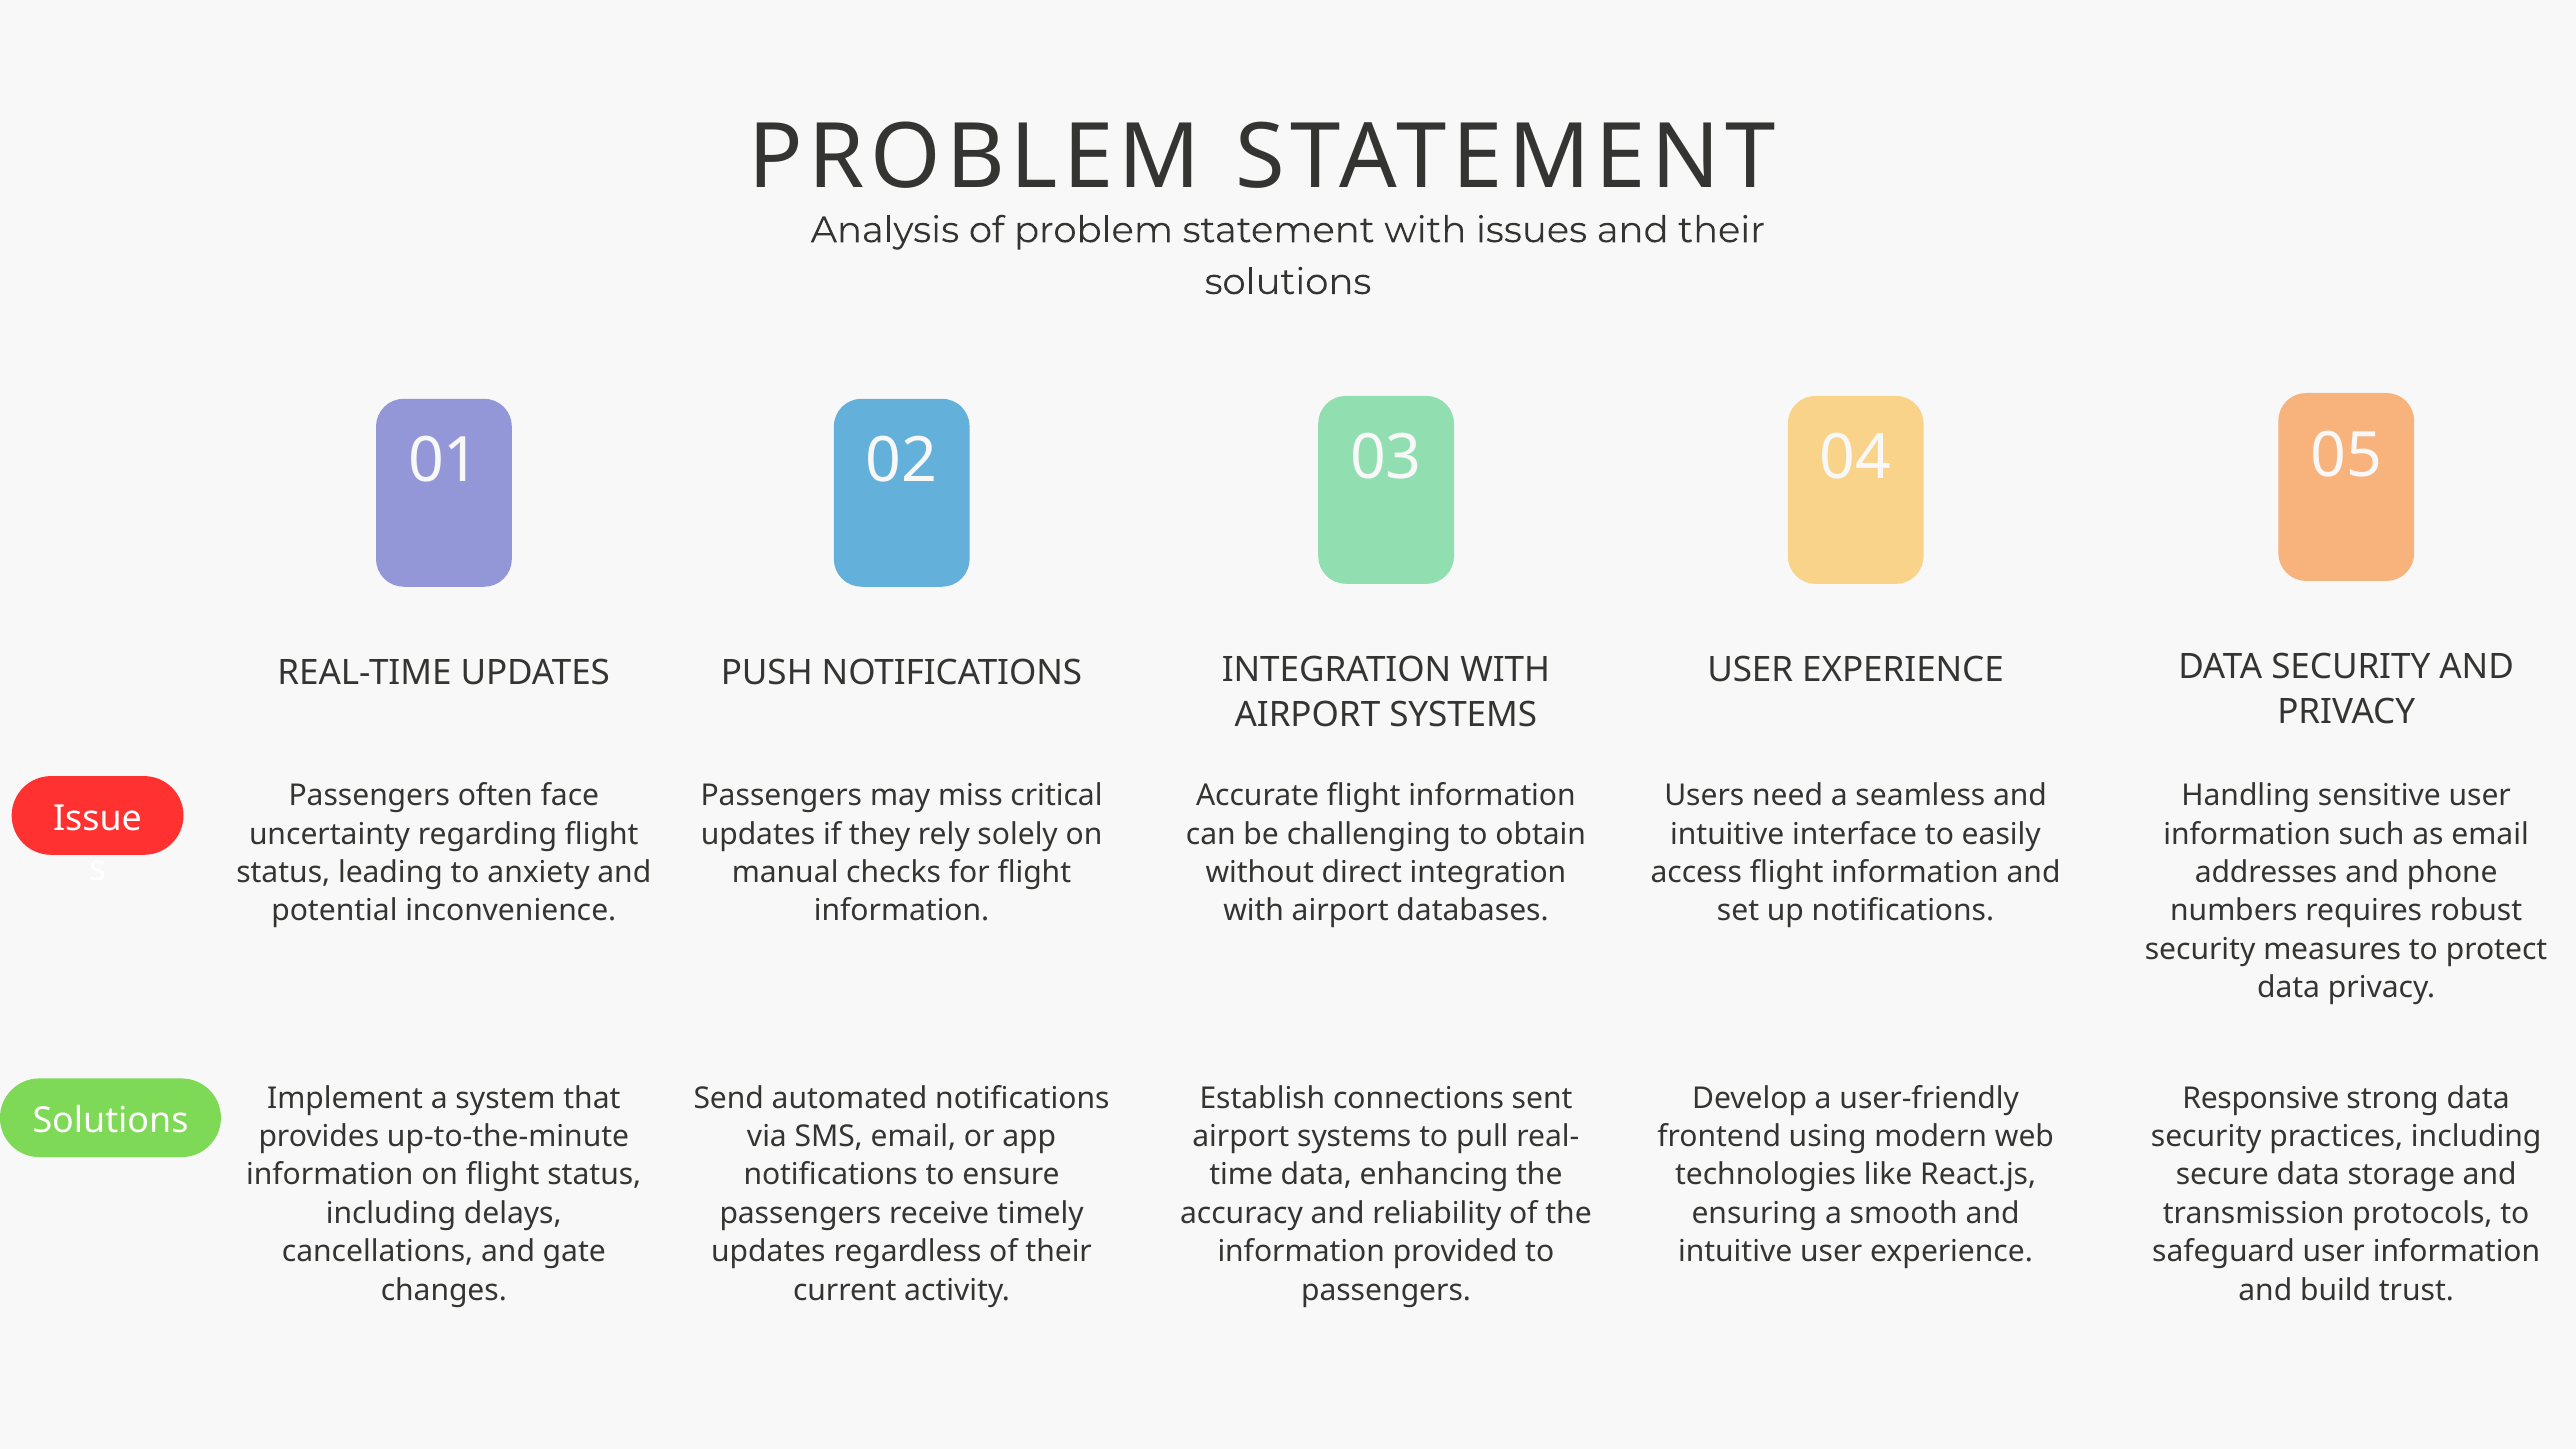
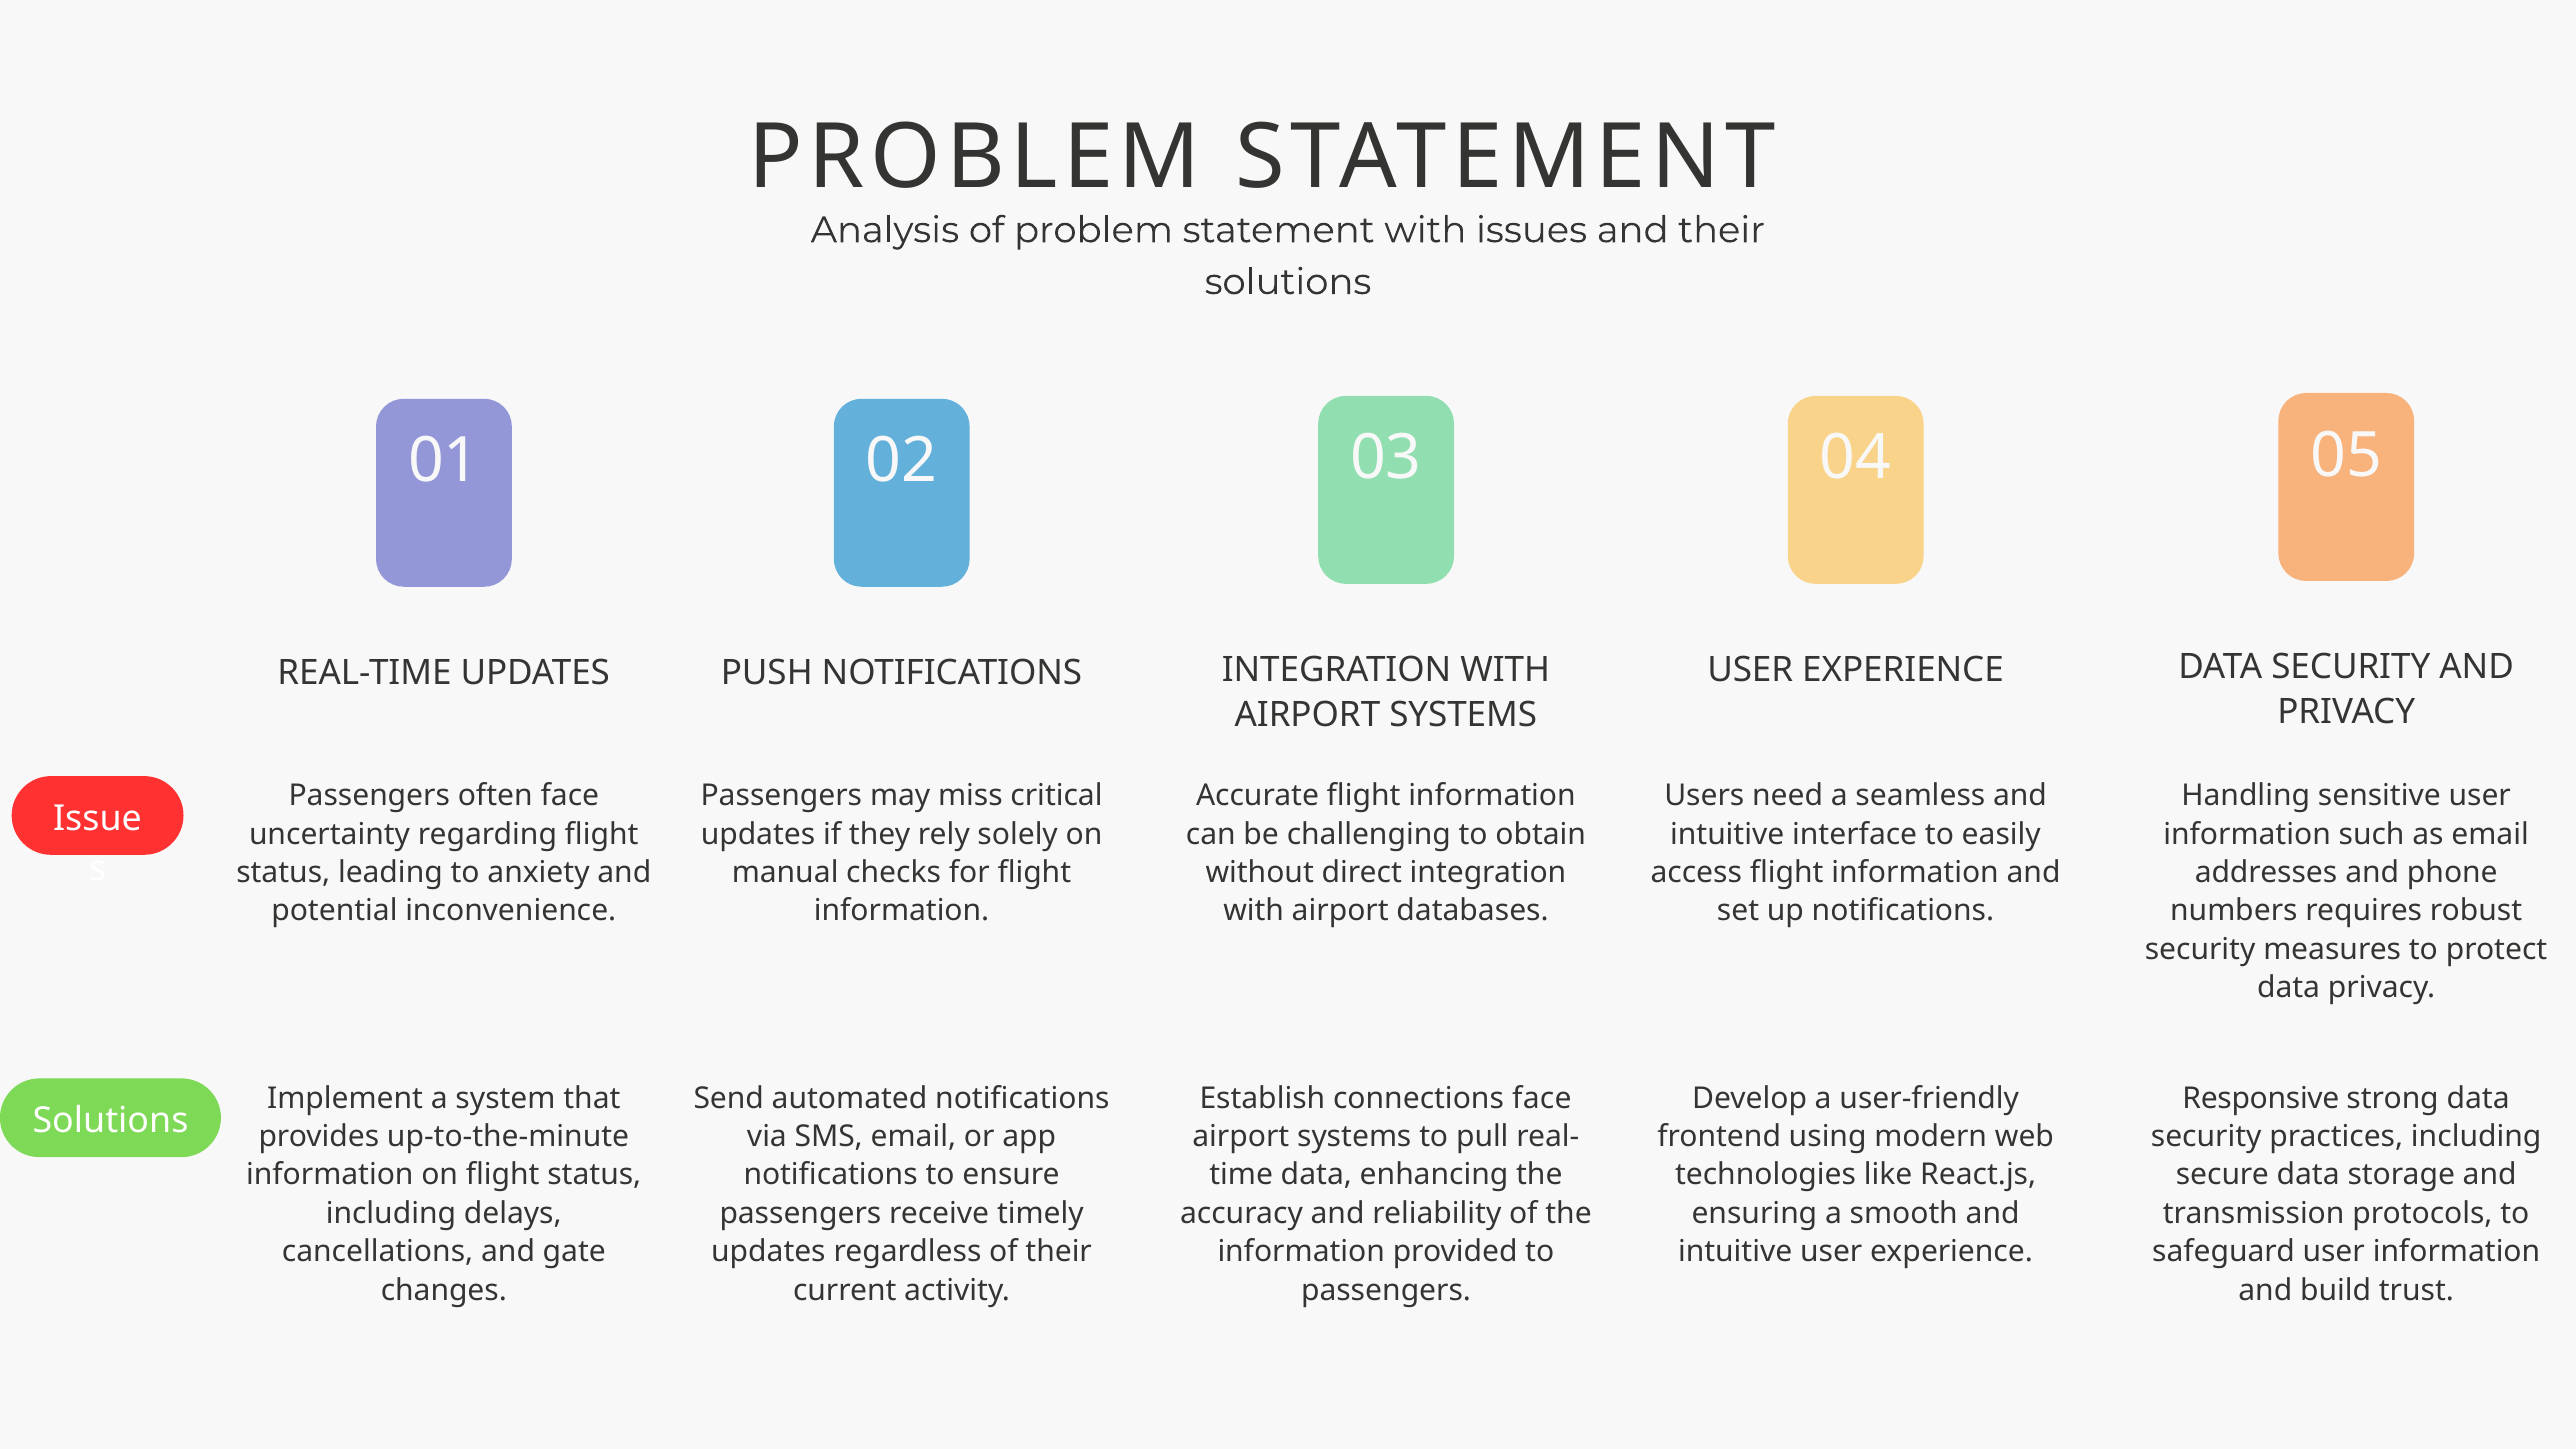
connections sent: sent -> face (1542, 1098)
